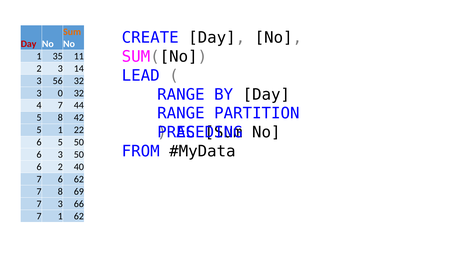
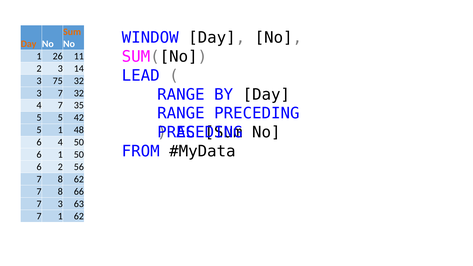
CREATE: CREATE -> WINDOW (150, 38)
Day colour: red -> orange (29, 44)
35: 35 -> 26 (58, 56)
56: 56 -> 75 (58, 81)
3 0: 0 -> 7 (60, 93)
44: 44 -> 35 (79, 105)
RANGE PARTITION: PARTITION -> PRECEDING (257, 113)
5 8: 8 -> 5 (60, 118)
22: 22 -> 48 (79, 130)
6 5: 5 -> 4 (60, 142)
6 3: 3 -> 1 (60, 155)
40: 40 -> 56 (79, 167)
6: 6 -> 8 (60, 179)
69: 69 -> 66 (79, 192)
66: 66 -> 63 (79, 204)
